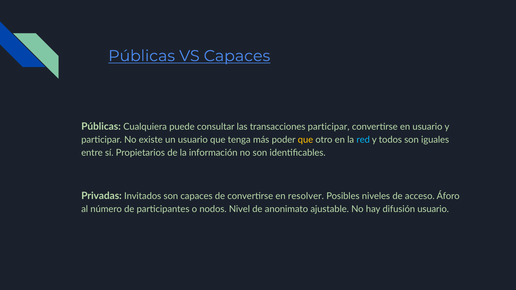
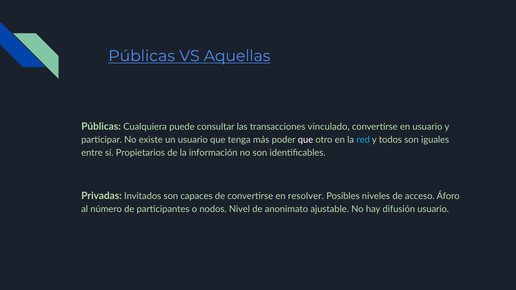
VS Capaces: Capaces -> Aquellas (237, 56)
transacciones participar: participar -> vinculado (329, 127)
que colour: yellow -> white (305, 140)
